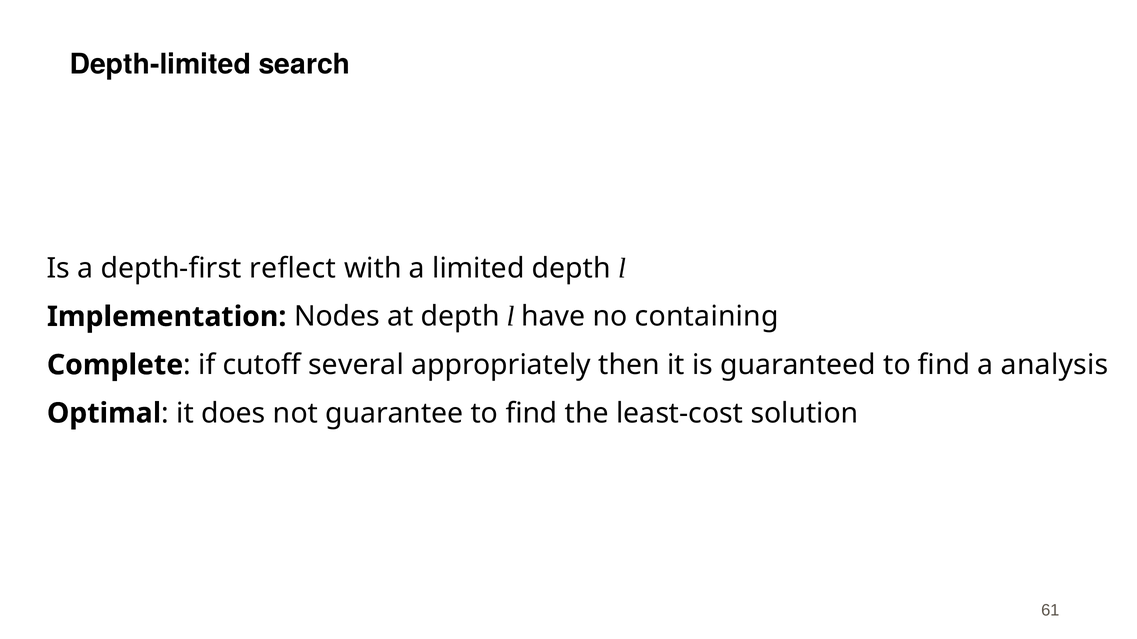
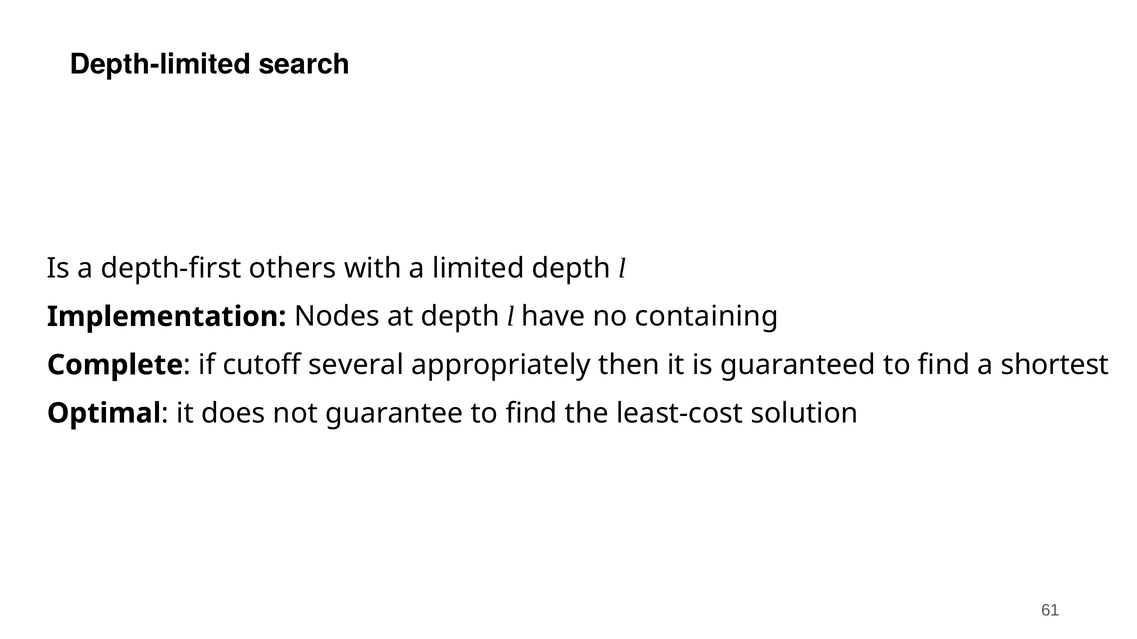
reflect: reflect -> others (293, 269)
analysis: analysis -> shortest (1055, 365)
